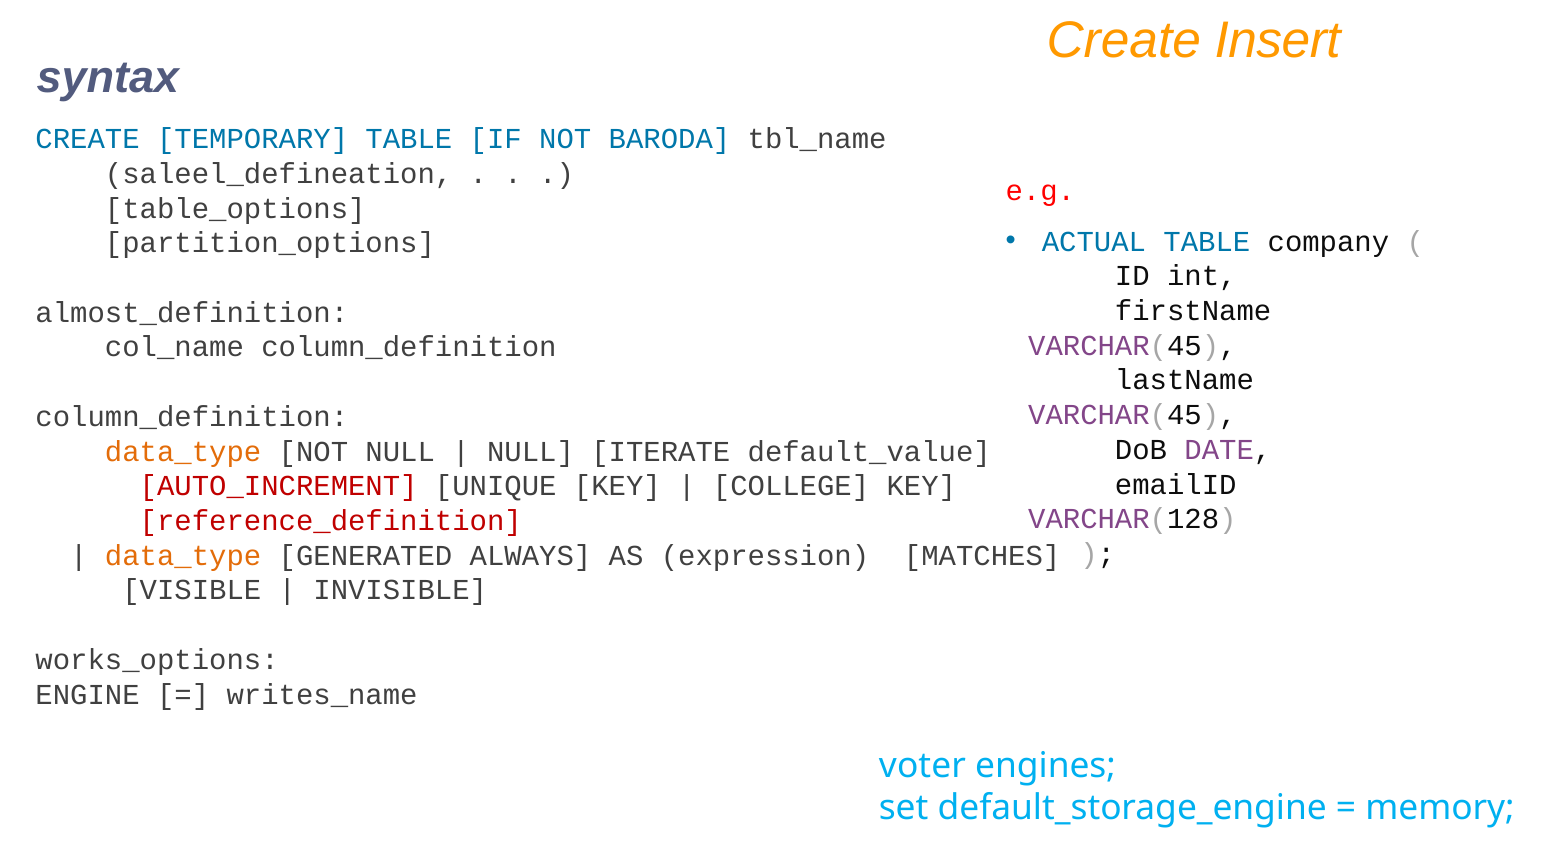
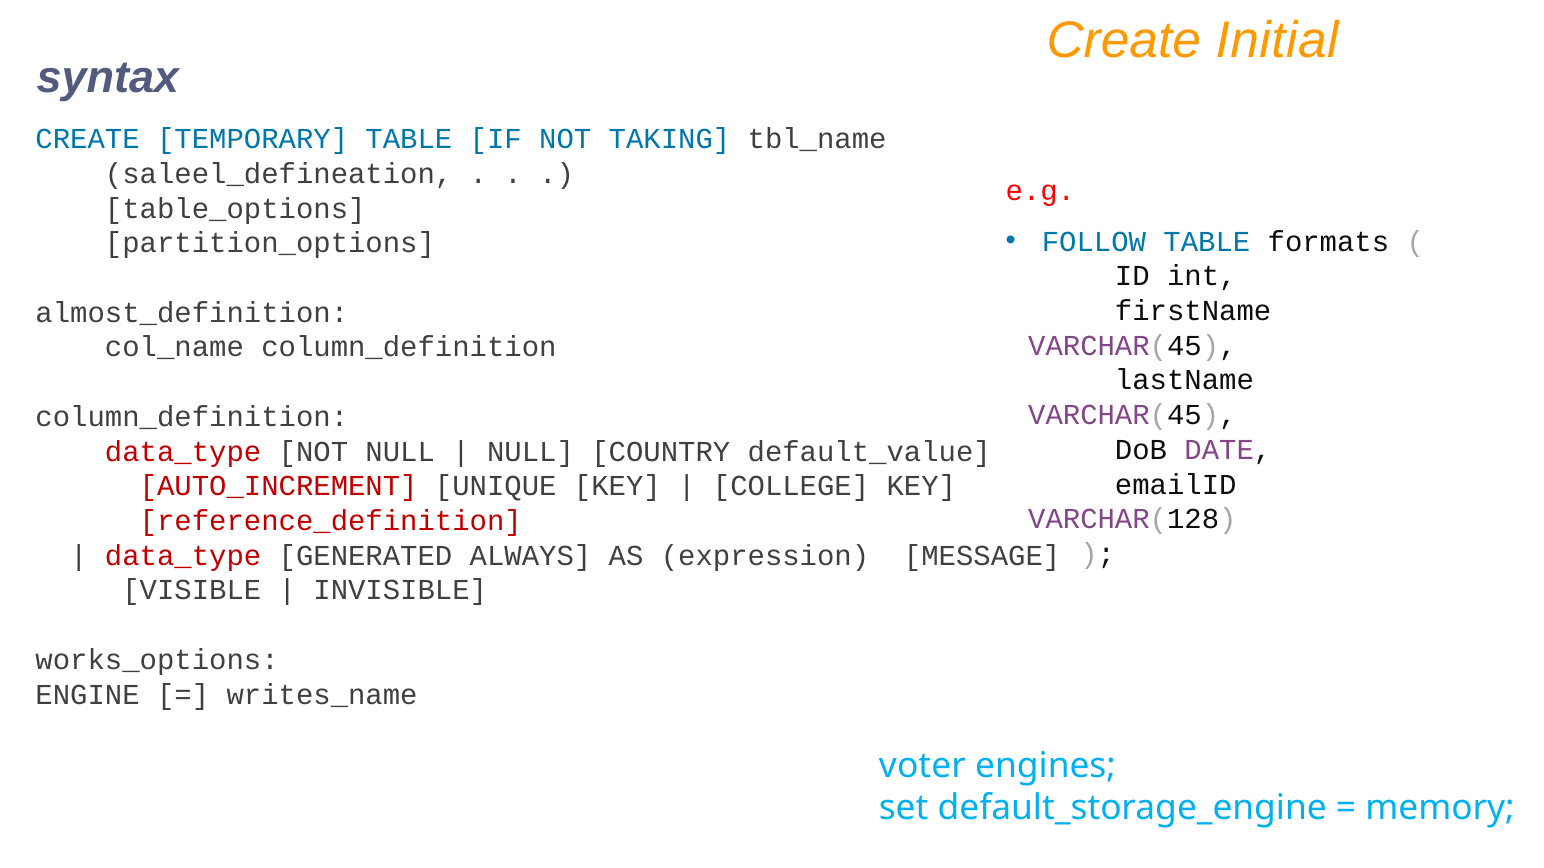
Insert: Insert -> Initial (1277, 40)
BARODA: BARODA -> TAKING (669, 139)
ACTUAL: ACTUAL -> FOLLOW (1094, 242)
company: company -> formats (1328, 242)
data_type colour: orange -> red (183, 452)
ITERATE: ITERATE -> COUNTRY (661, 452)
data_type colour: orange -> red (183, 556)
MATCHES: MATCHES -> MESSAGE (982, 556)
